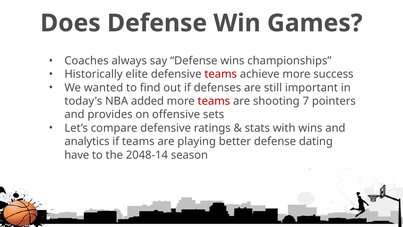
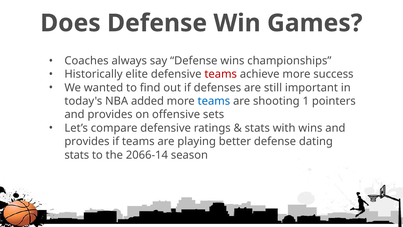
teams colour: red -> blue (214, 101)
7: 7 -> 1 (306, 101)
analytics: analytics -> provides (87, 141)
have: have -> stats (77, 155)
2048-14: 2048-14 -> 2066-14 (147, 155)
